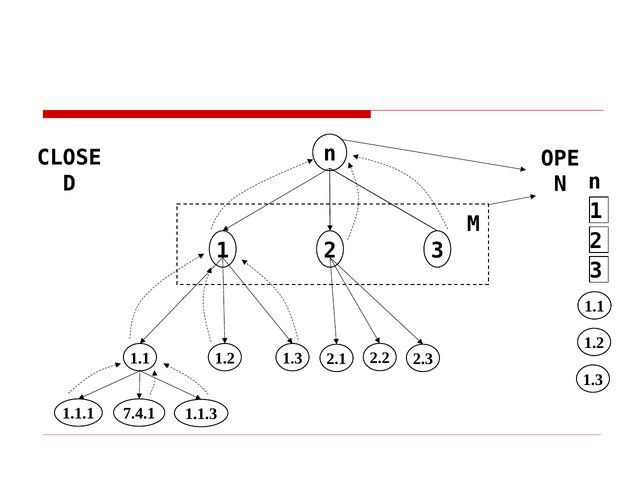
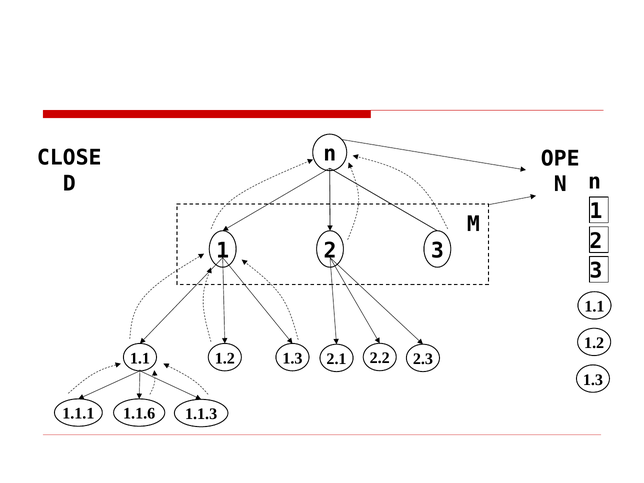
7.4.1: 7.4.1 -> 1.1.6 (139, 414)
